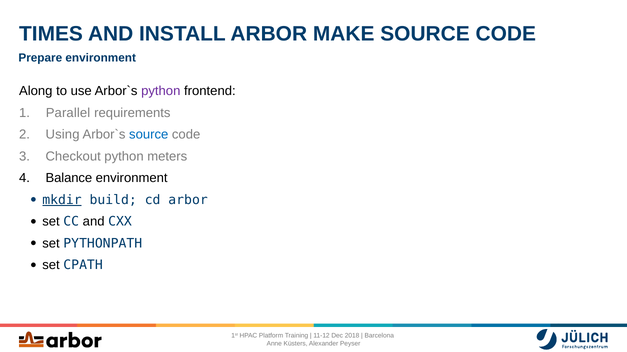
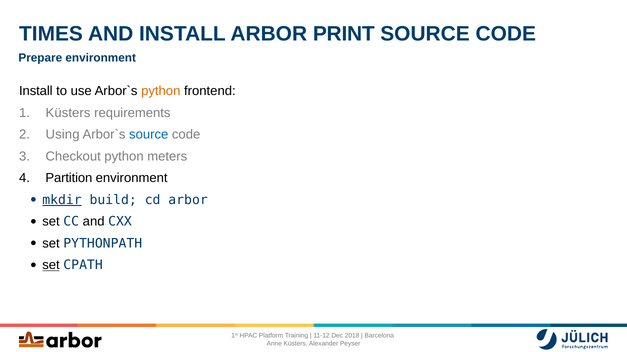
MAKE: MAKE -> PRINT (344, 34)
Along: Along -> Install (36, 91)
python colour: purple -> orange (161, 91)
Parallel: Parallel -> Küsters (68, 113)
Balance: Balance -> Partition (69, 178)
set underline: none -> present (51, 266)
